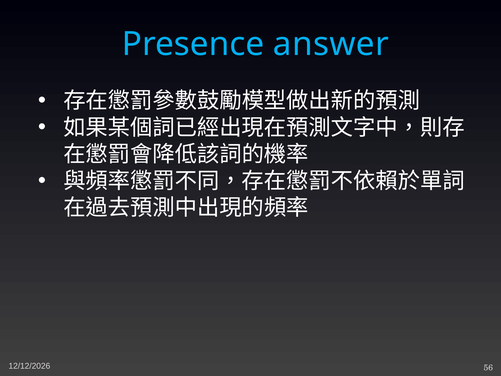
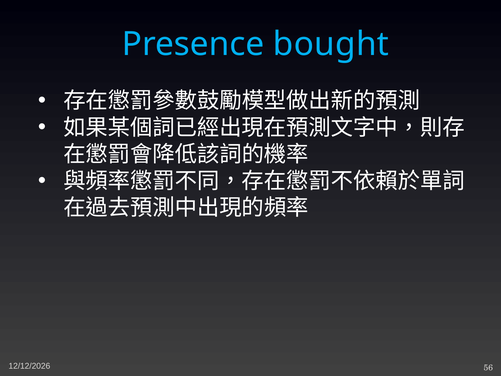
answer: answer -> bought (331, 44)
